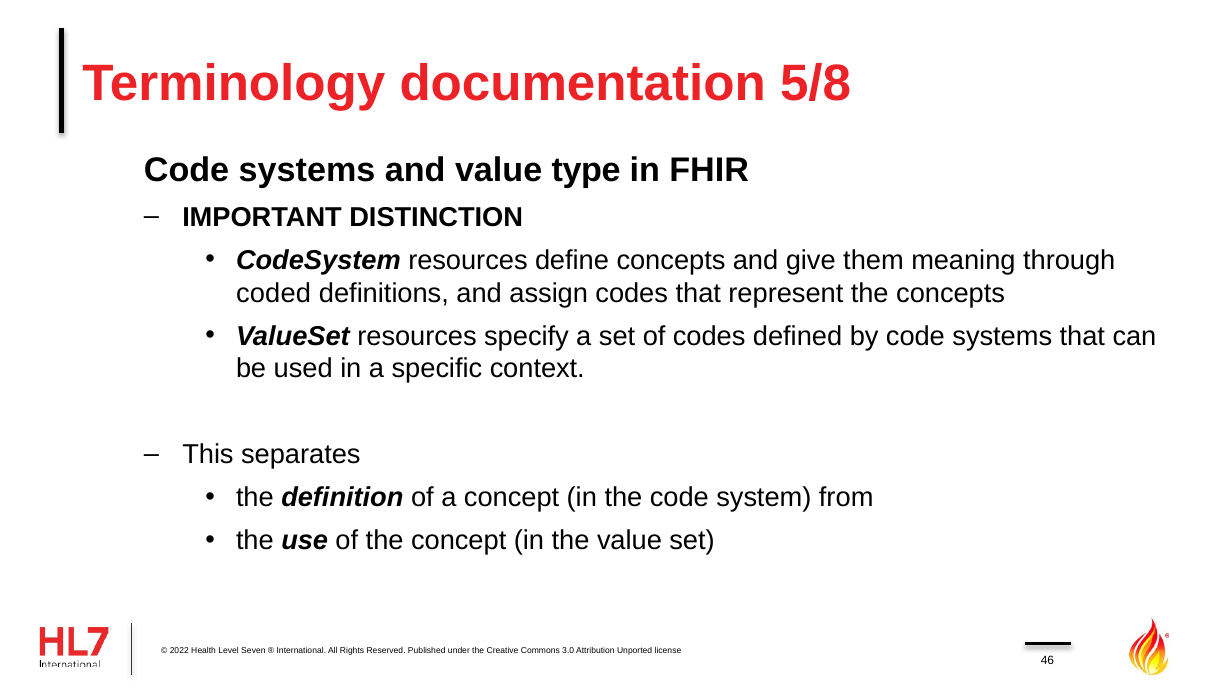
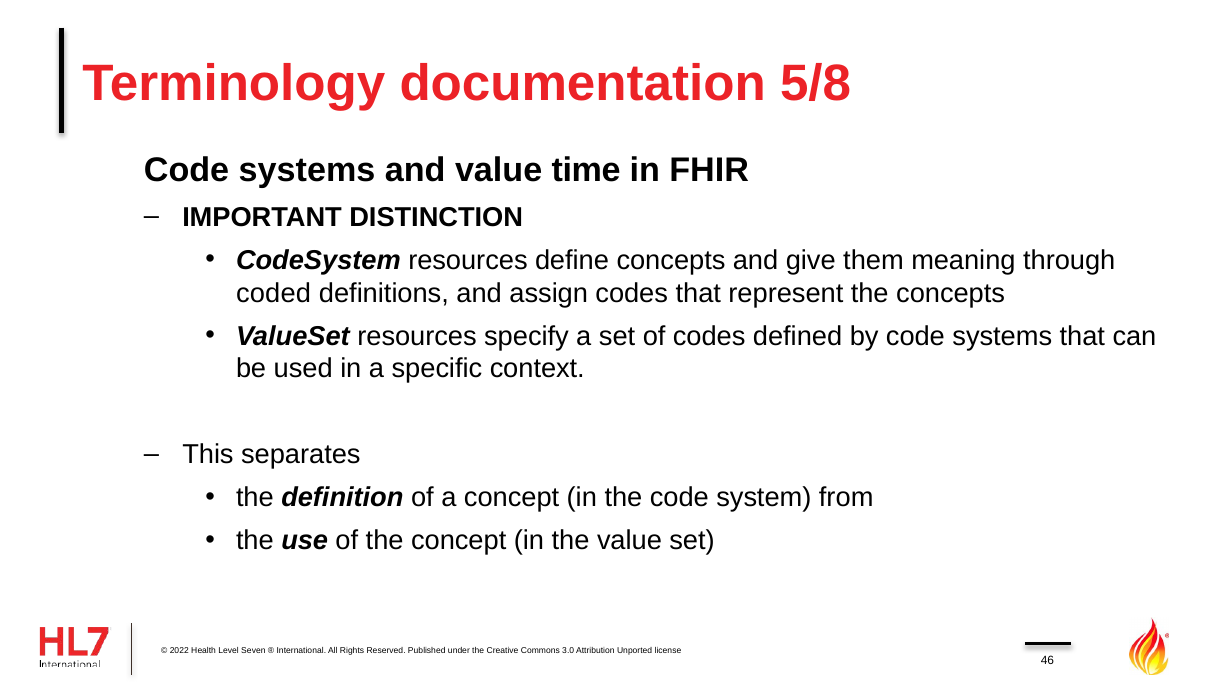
type: type -> time (586, 171)
